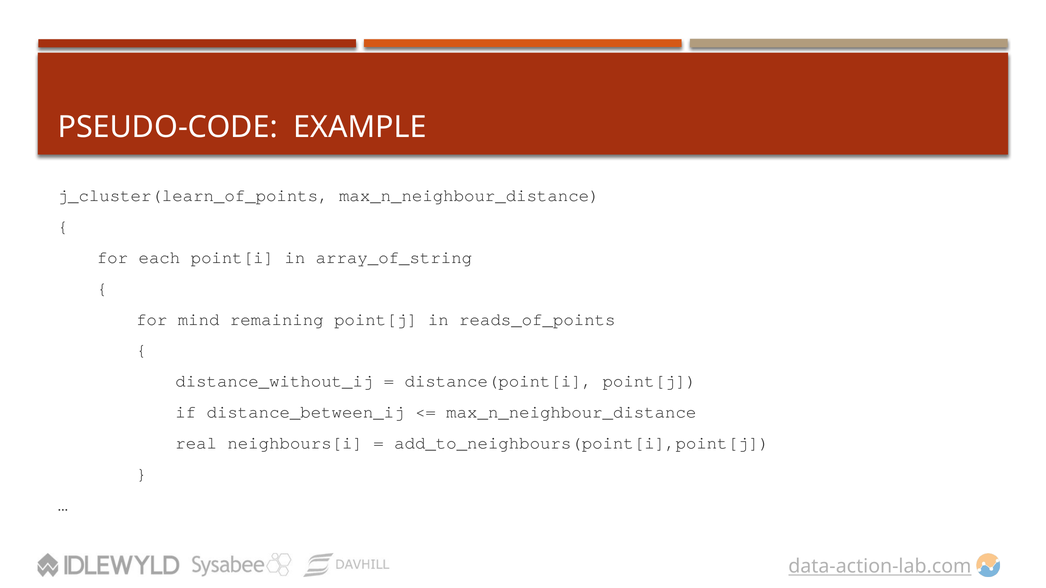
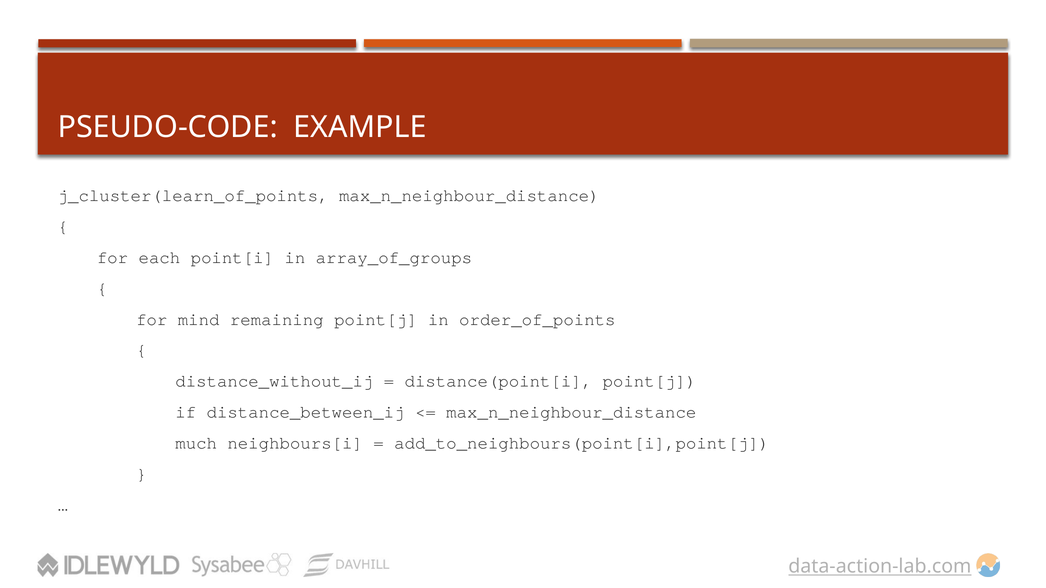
array_of_string: array_of_string -> array_of_groups (394, 258)
reads_of_points: reads_of_points -> order_of_points (537, 319)
real: real -> much (196, 443)
